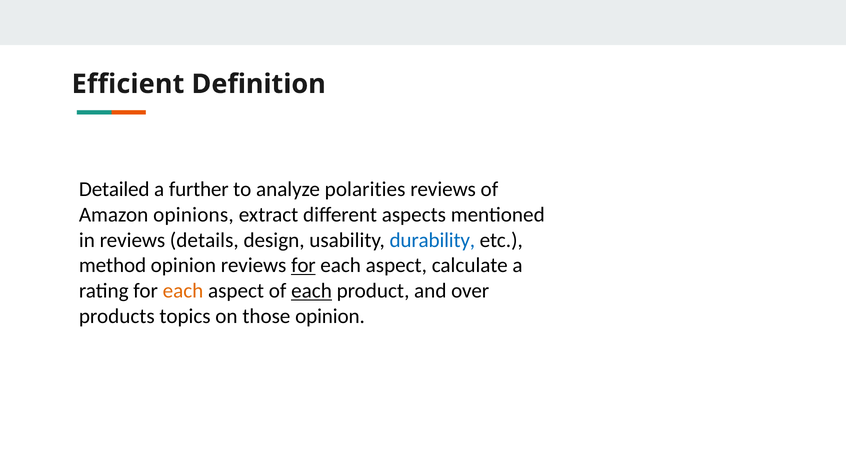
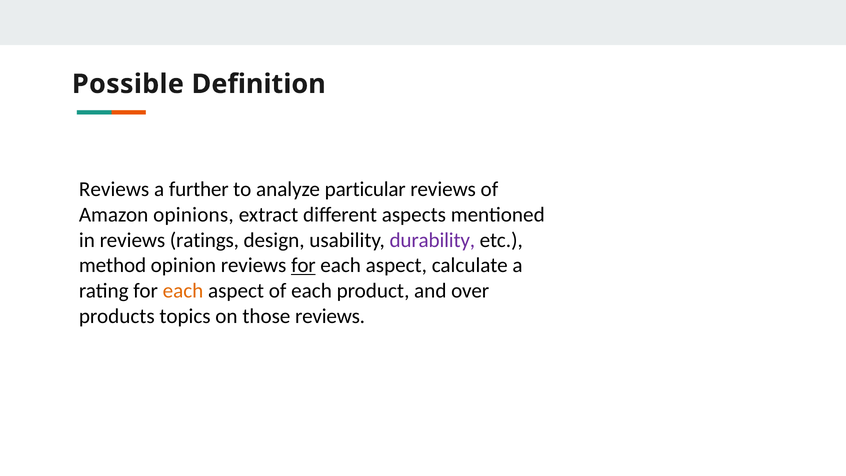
Efficient: Efficient -> Possible (128, 84)
Detailed: Detailed -> Reviews (114, 189)
polarities: polarities -> particular (365, 189)
details: details -> ratings (204, 240)
durability colour: blue -> purple (432, 240)
each underline: present -> none (312, 291)
those opinion: opinion -> reviews (330, 316)
